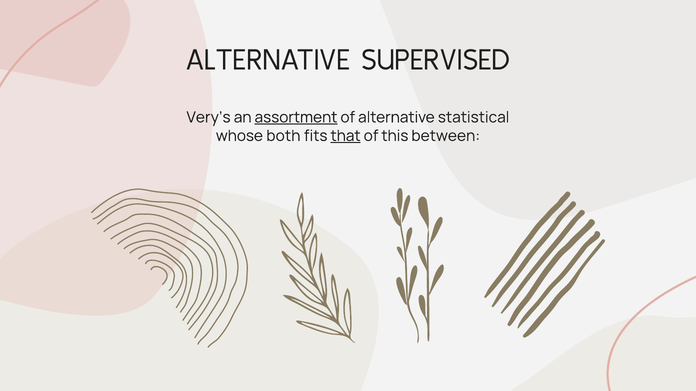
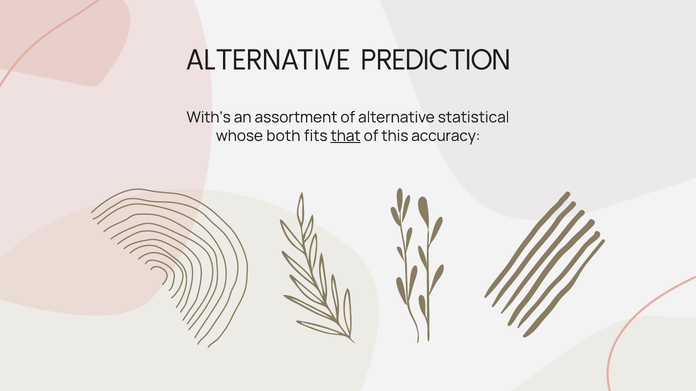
SUPERVISED: SUPERVISED -> PREDICTION (436, 60)
Very’s: Very’s -> With’s (209, 117)
assortment underline: present -> none (296, 117)
between: between -> accuracy (446, 136)
